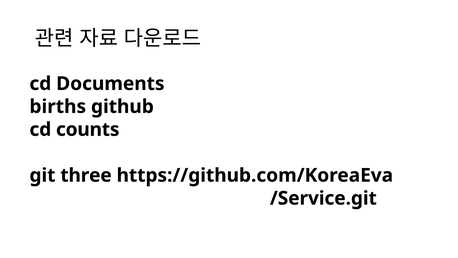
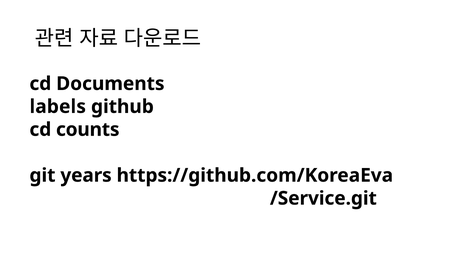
births: births -> labels (58, 106)
three: three -> years (86, 175)
